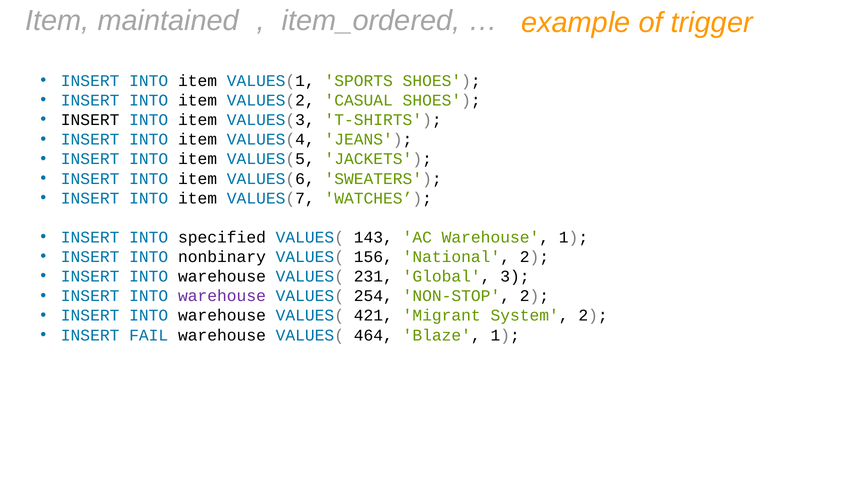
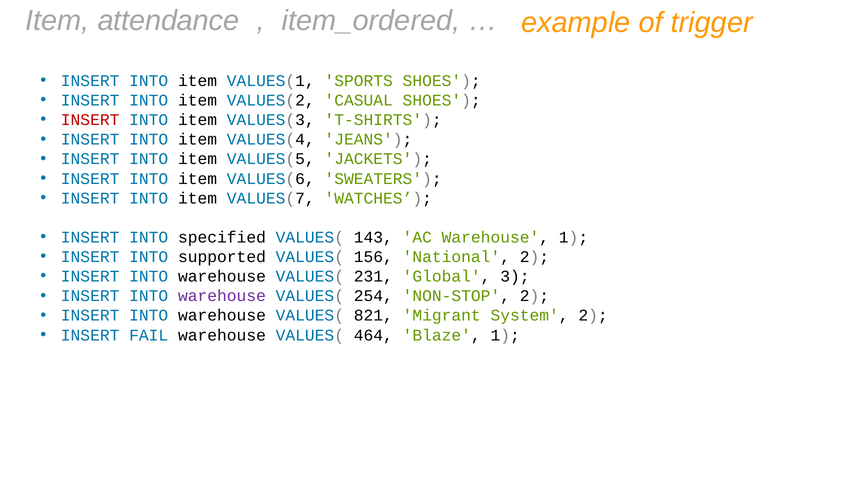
maintained: maintained -> attendance (168, 21)
INSERT colour: black -> red (90, 120)
nonbinary: nonbinary -> supported (222, 256)
421: 421 -> 821 (373, 315)
